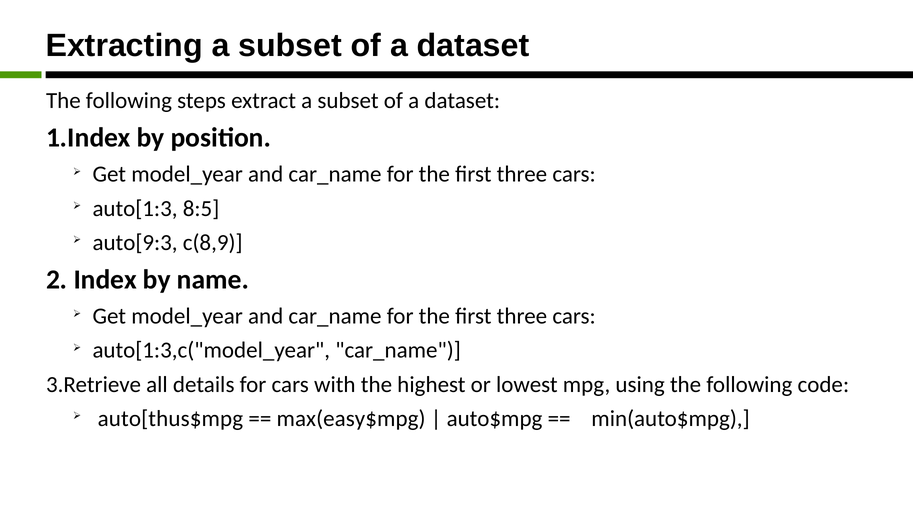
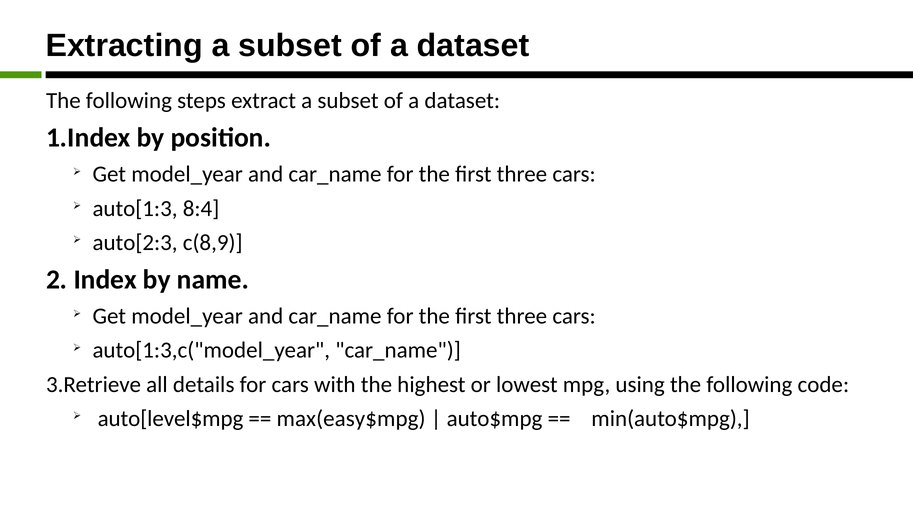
8:5: 8:5 -> 8:4 (201, 209)
auto[9:3: auto[9:3 -> auto[2:3 (135, 243)
auto[thus$mpg: auto[thus$mpg -> auto[level$mpg (171, 419)
